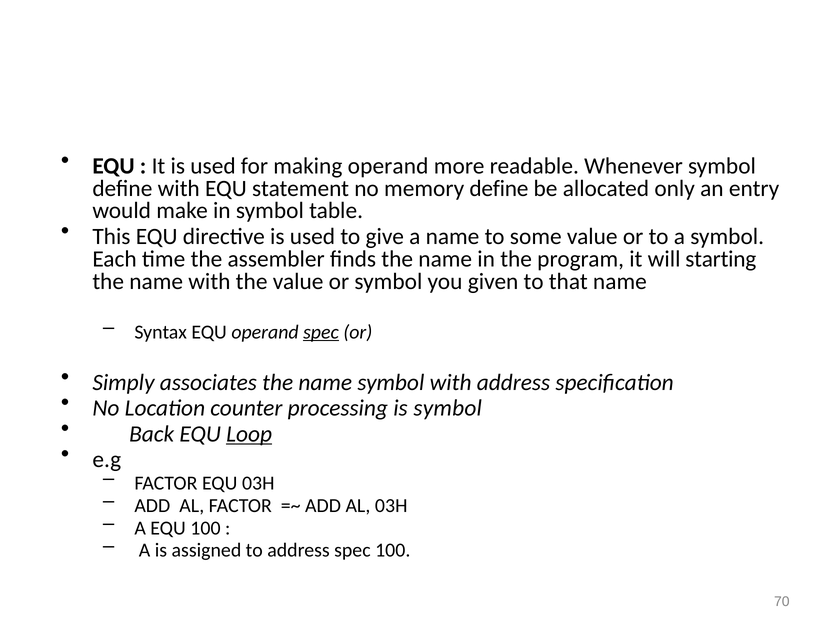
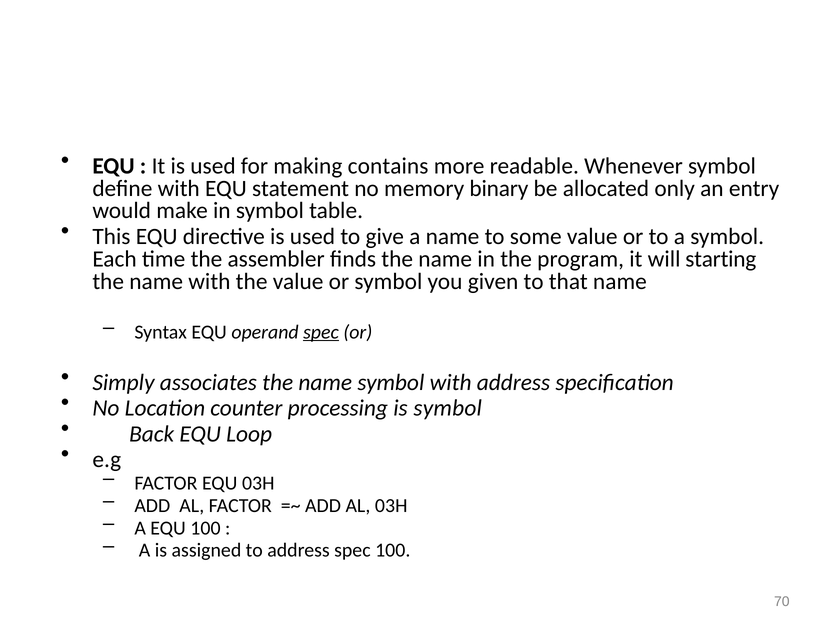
making operand: operand -> contains (388, 166)
memory define: define -> binary (499, 188)
Loop underline: present -> none (249, 434)
